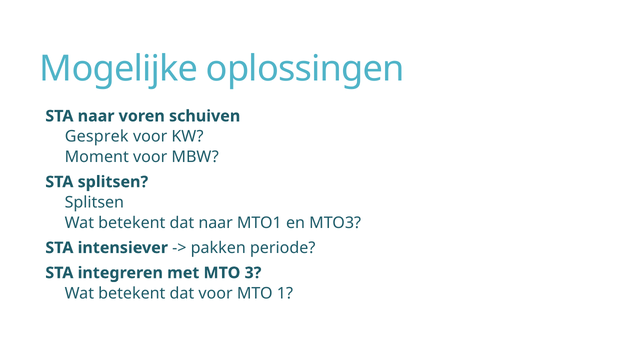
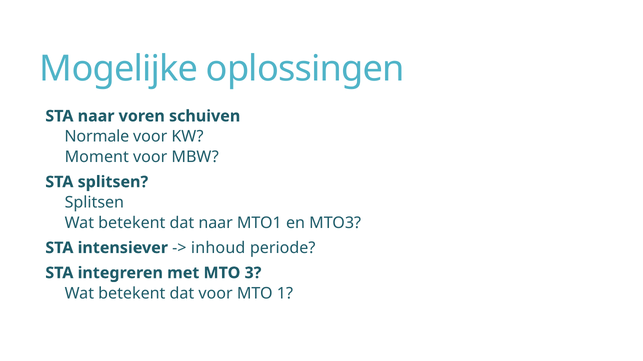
Gesprek: Gesprek -> Normale (97, 137)
pakken: pakken -> inhoud (218, 248)
